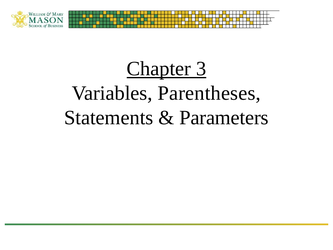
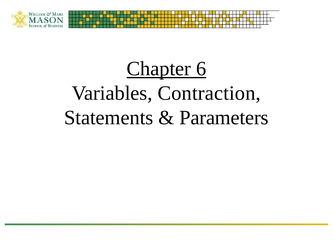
3: 3 -> 6 (201, 69)
Parentheses: Parentheses -> Contraction (209, 93)
